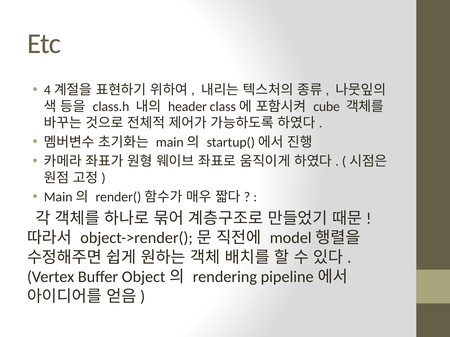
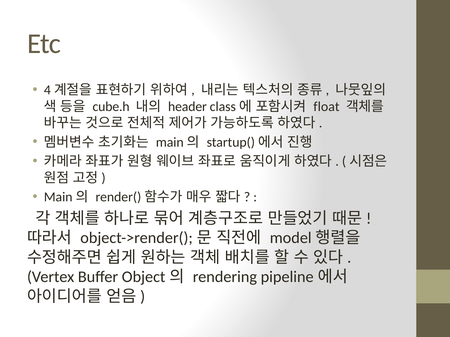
class.h: class.h -> cube.h (111, 107)
cube: cube -> float (326, 107)
